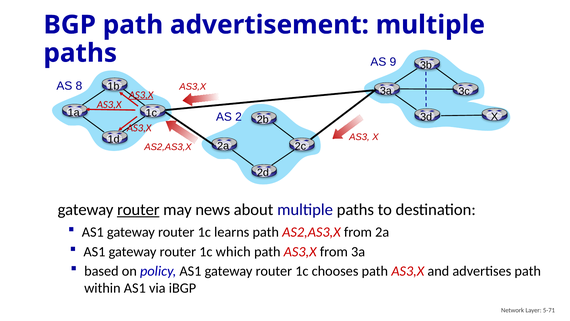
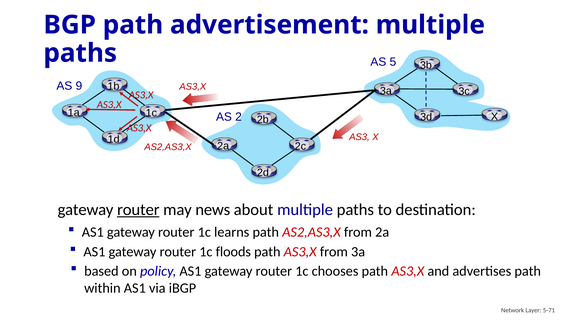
9: 9 -> 5 (393, 62)
8: 8 -> 9 (79, 86)
AS3,X underline: present -> none (141, 95)
which: which -> floods (233, 251)
